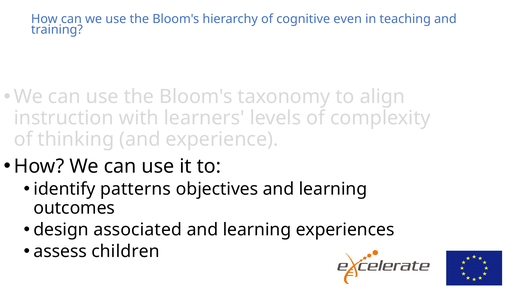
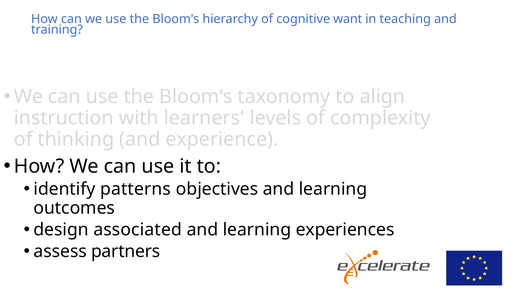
even: even -> want (348, 19)
children: children -> partners (126, 251)
